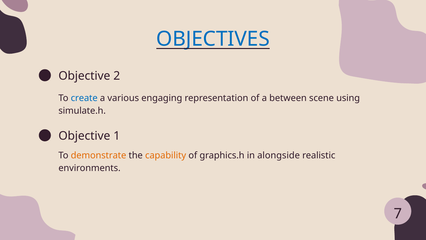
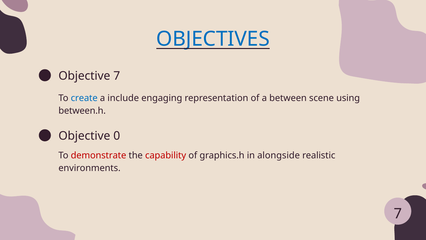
Objective 2: 2 -> 7 (117, 76)
various: various -> include (123, 98)
simulate.h: simulate.h -> between.h (82, 111)
1: 1 -> 0 (117, 136)
demonstrate colour: orange -> red (99, 155)
capability colour: orange -> red (166, 155)
